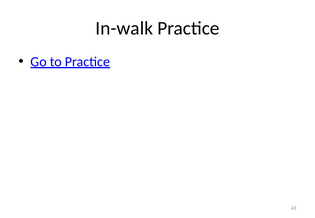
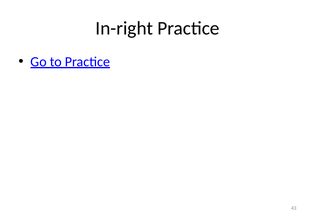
In-walk: In-walk -> In-right (124, 28)
